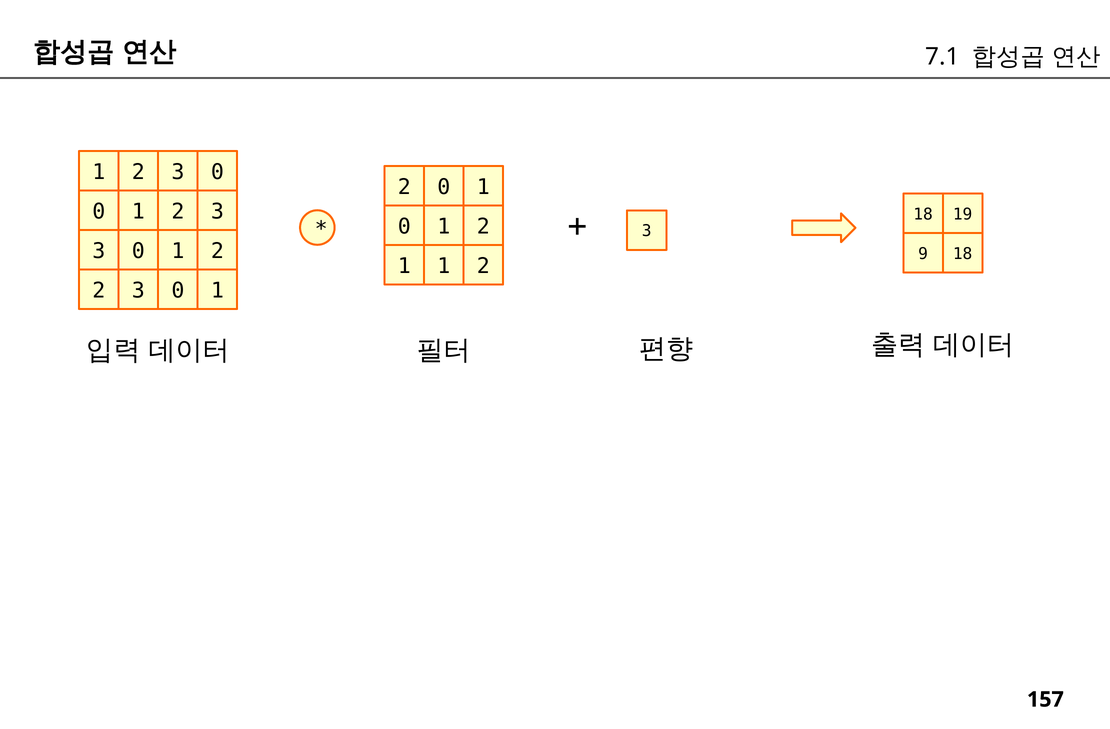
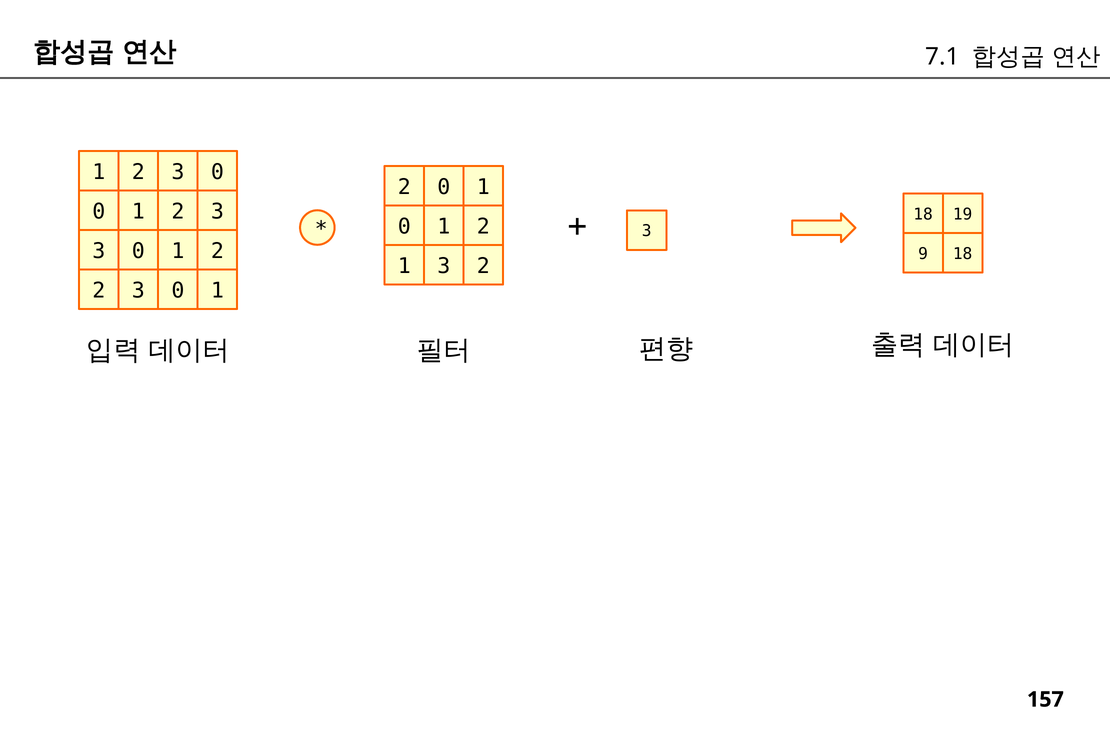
1 1: 1 -> 3 (444, 266)
